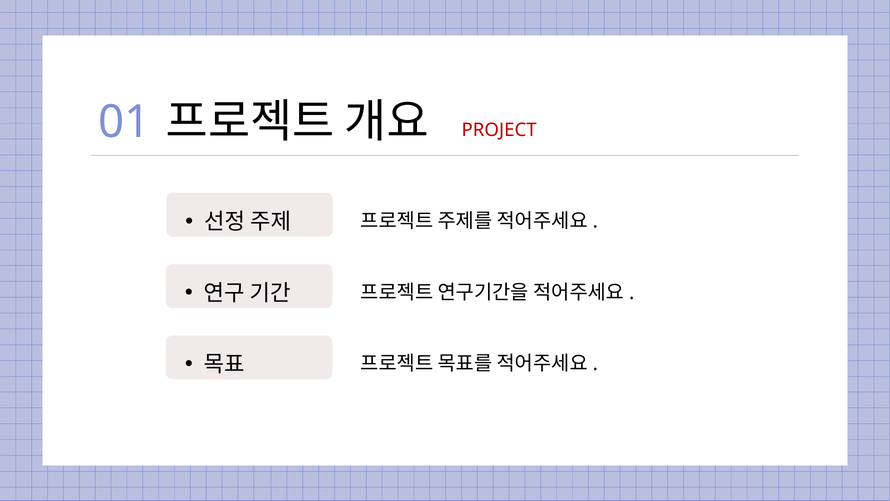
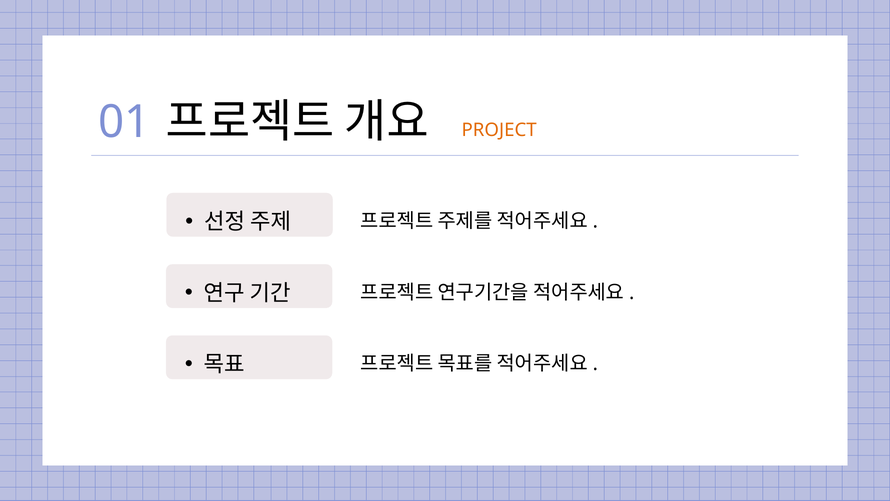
PROJECT colour: red -> orange (499, 130)
